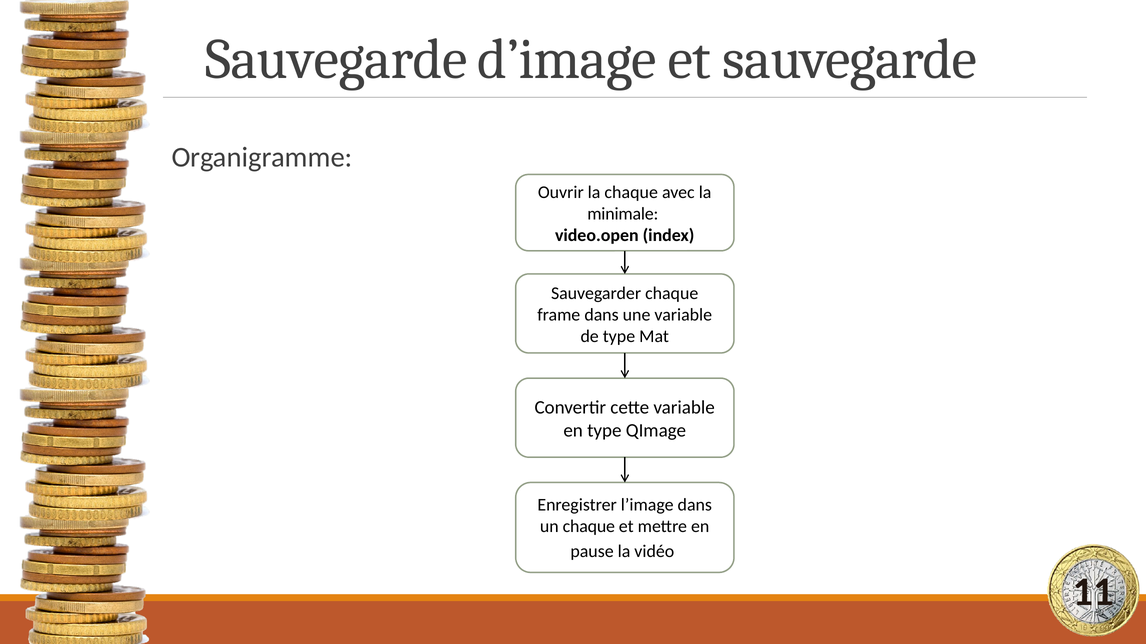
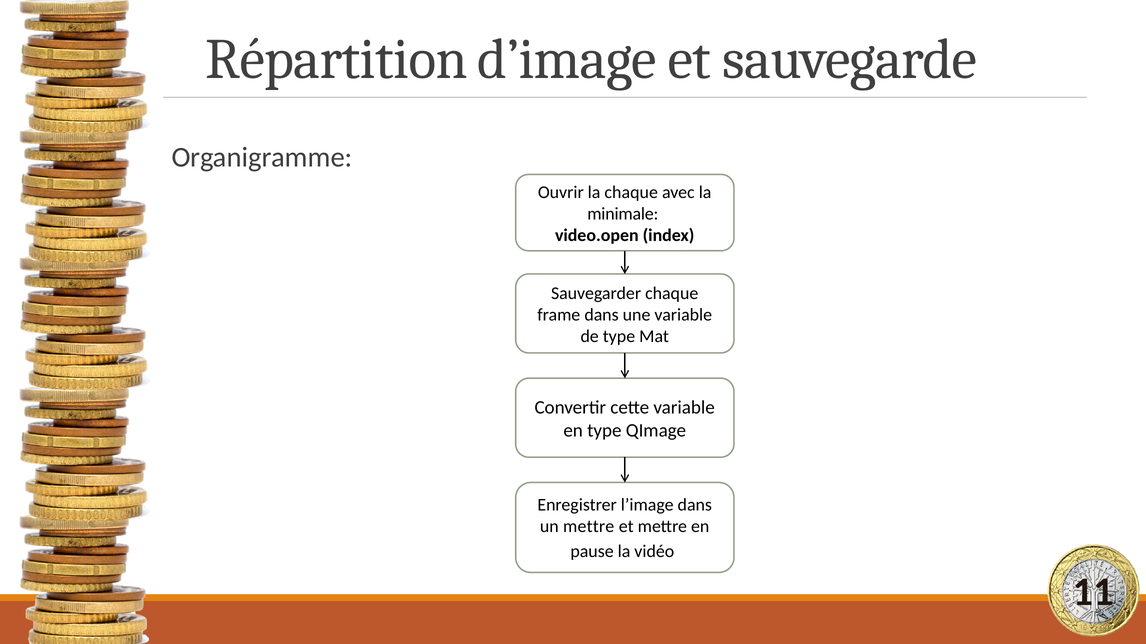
Sauvegarde: Sauvegarde -> Répartition (336, 60)
un chaque: chaque -> mettre (589, 527)
